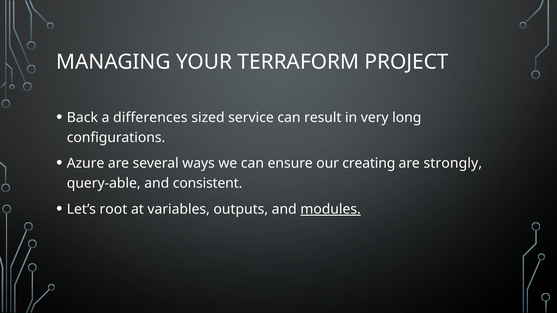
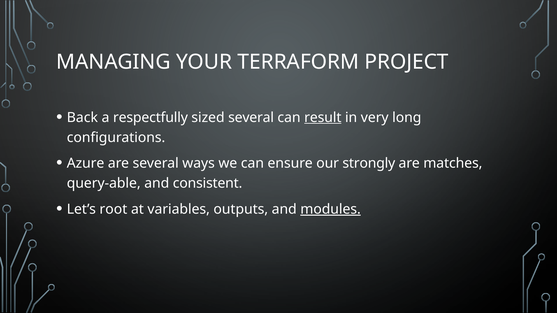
differences: differences -> respectfully (150, 118)
sized service: service -> several (251, 118)
result underline: none -> present (323, 118)
creating: creating -> strongly (369, 163)
strongly: strongly -> matches (453, 163)
